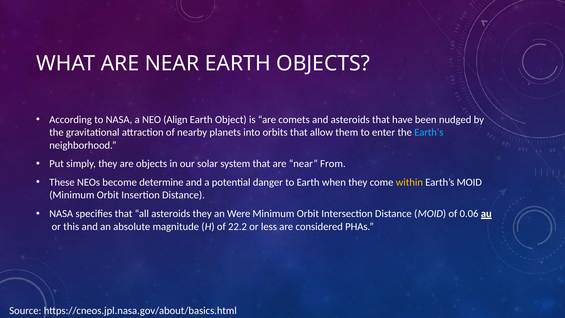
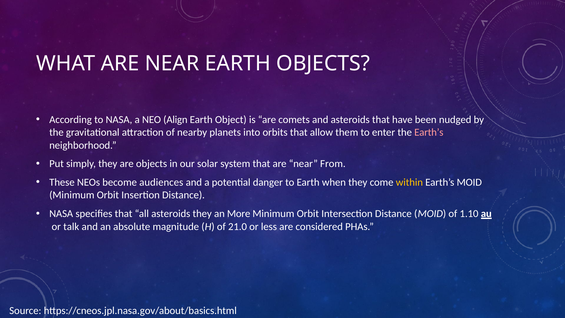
Earth’s colour: light blue -> pink (429, 132)
determine: determine -> audiences (161, 182)
Were: Were -> More (239, 214)
0.06: 0.06 -> 1.10 (469, 214)
this: this -> talk (71, 227)
22.2: 22.2 -> 21.0 (238, 227)
